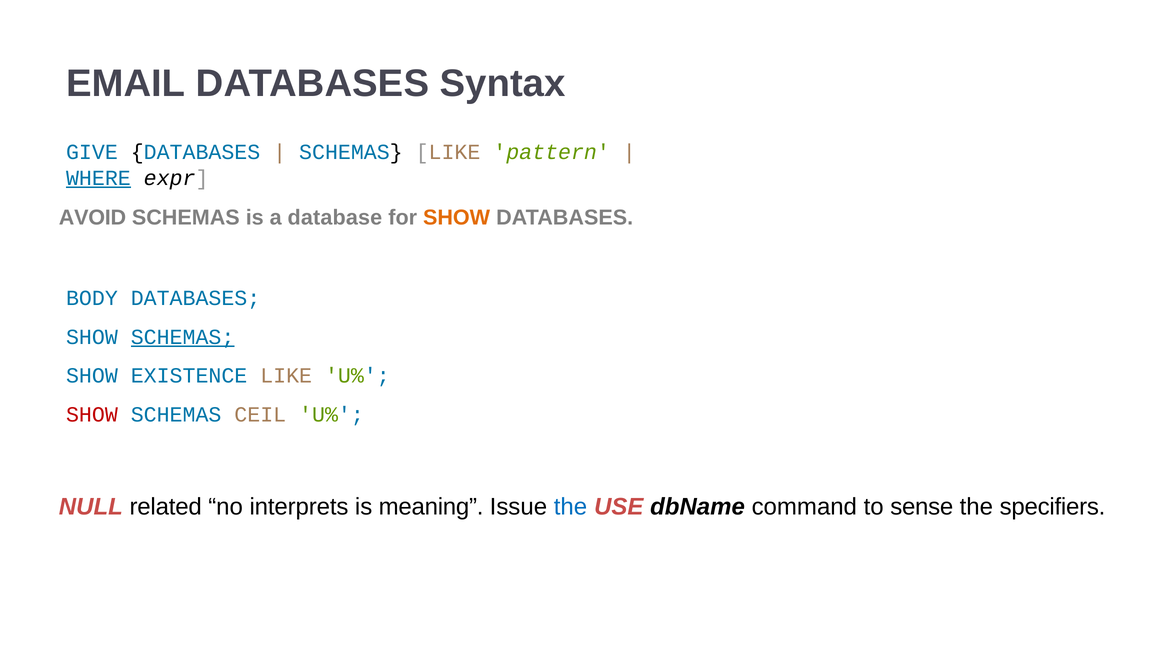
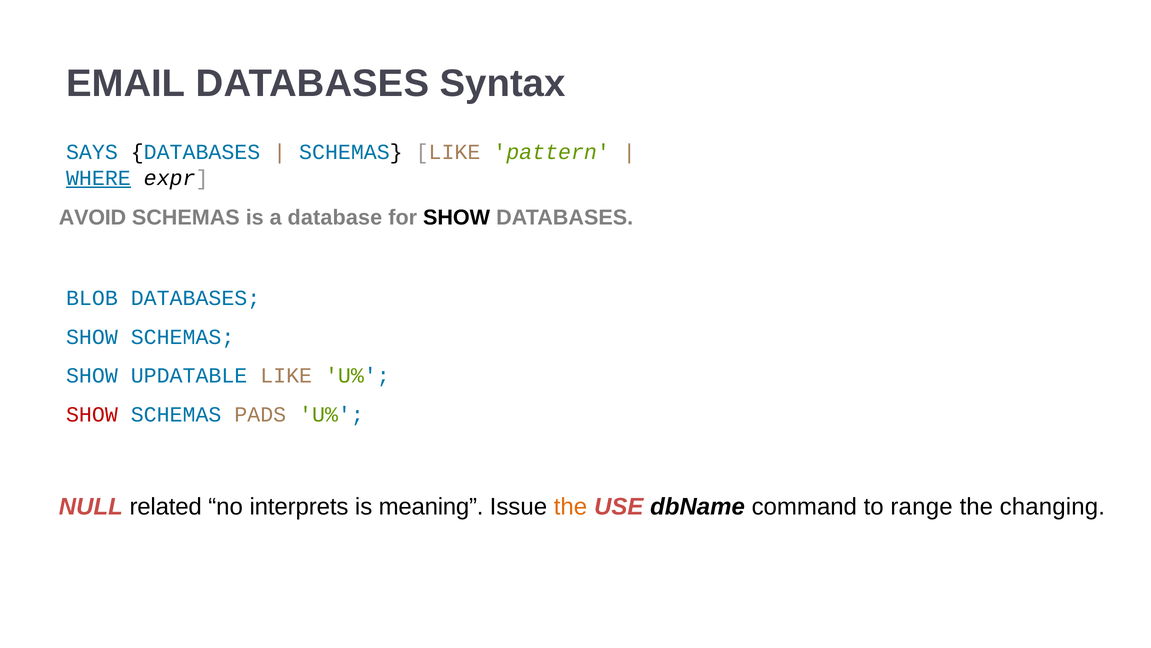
GIVE: GIVE -> SAYS (92, 152)
SHOW colour: orange -> black (457, 217)
BODY: BODY -> BLOB (92, 298)
SCHEMAS underline: present -> none (183, 337)
EXISTENCE: EXISTENCE -> UPDATABLE (189, 375)
CEIL: CEIL -> PADS (260, 414)
the colour: blue -> orange (570, 507)
sense: sense -> range (922, 507)
specifiers: specifiers -> changing (1052, 507)
